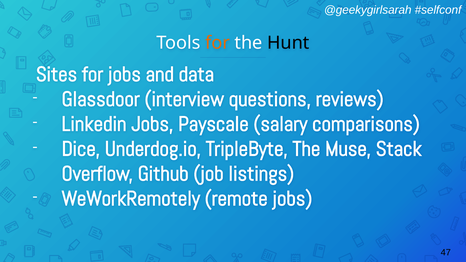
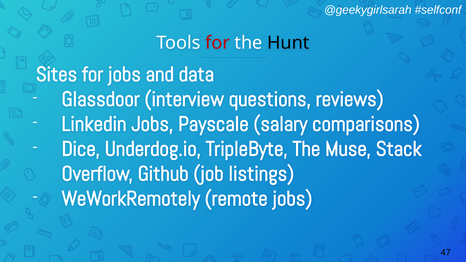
for colour: orange -> red (217, 43)
